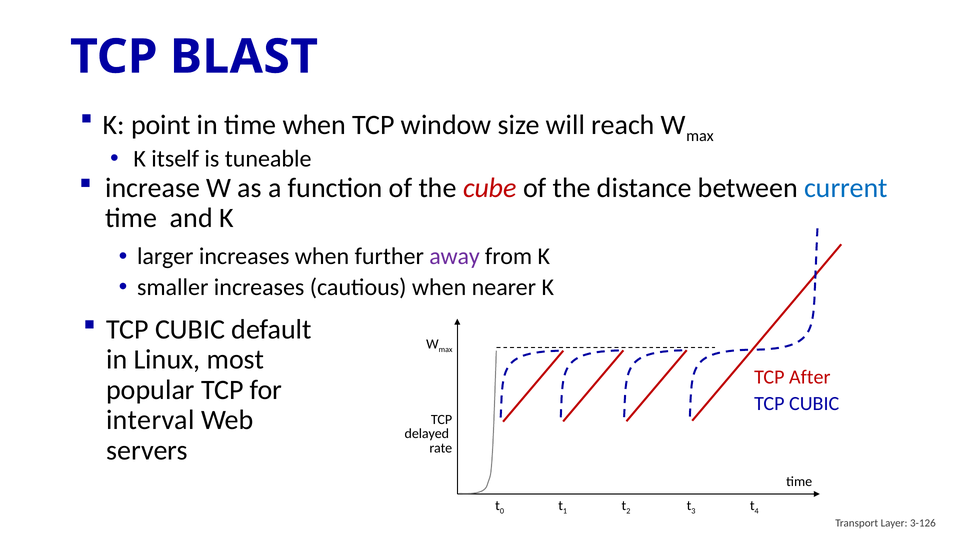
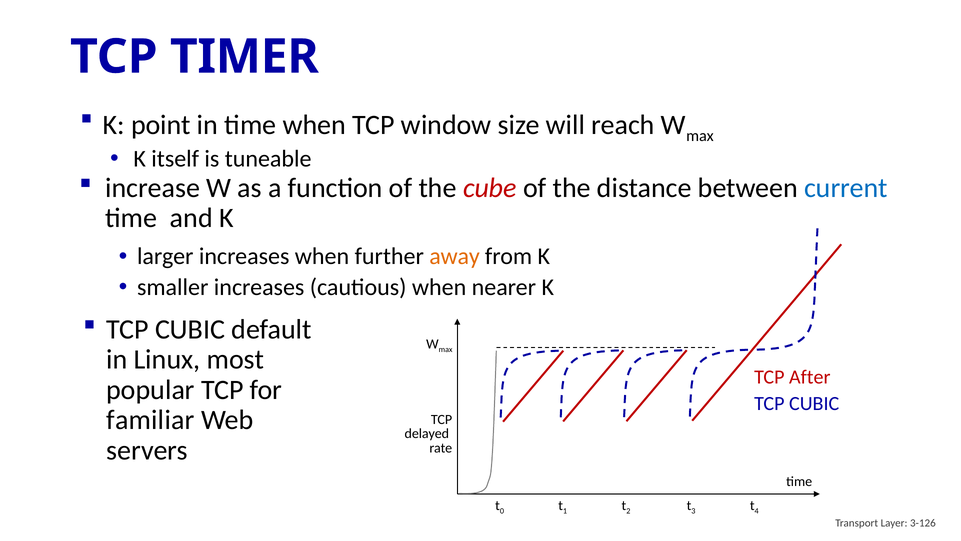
BLAST: BLAST -> TIMER (244, 57)
away colour: purple -> orange (455, 256)
interval: interval -> familiar (150, 420)
